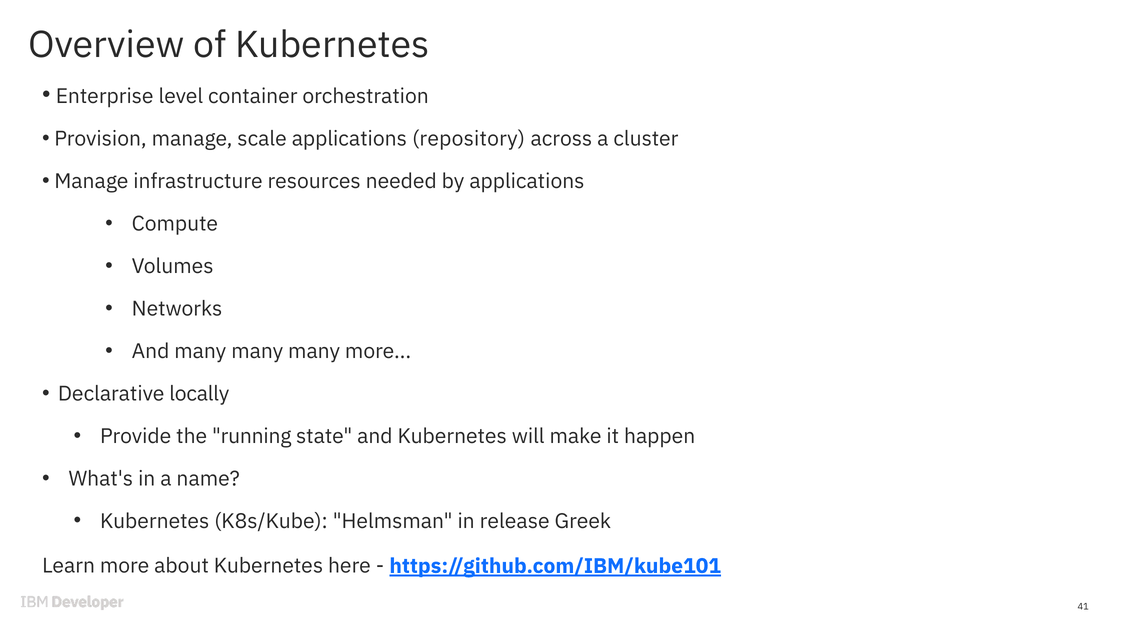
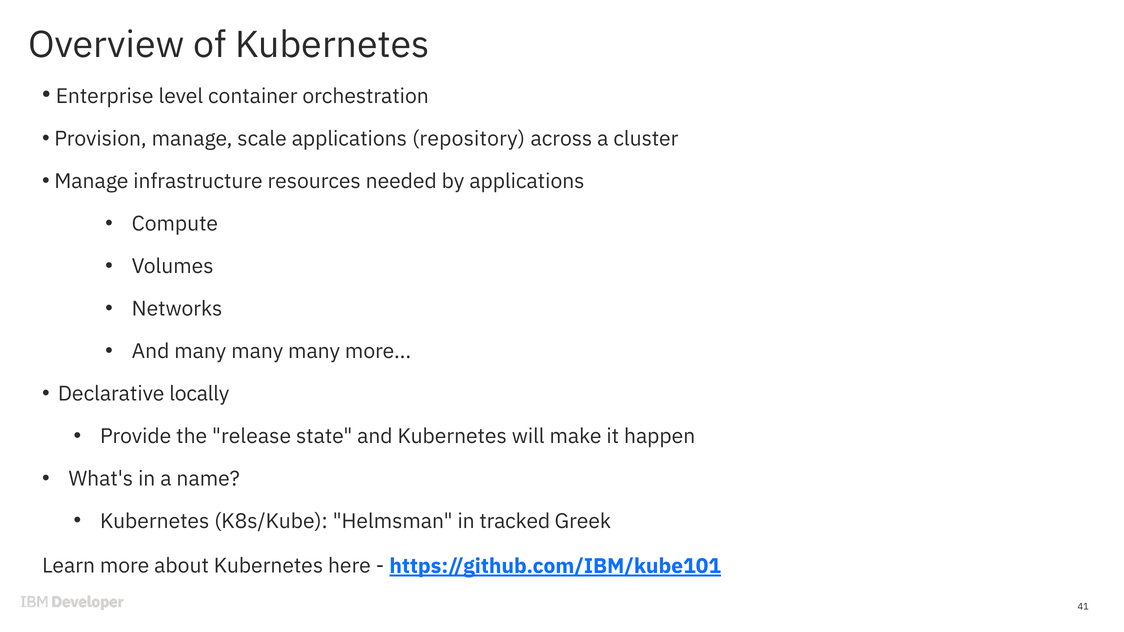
running: running -> release (252, 436)
release: release -> tracked (515, 521)
